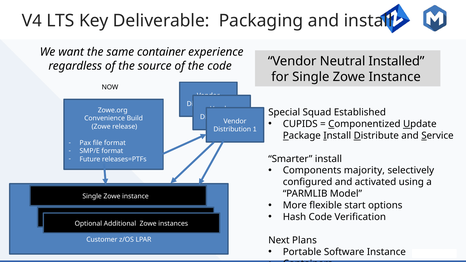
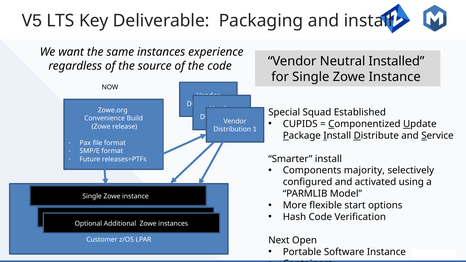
4: 4 -> 5 (37, 21)
same container: container -> instances (161, 52)
Plans: Plans -> Open (305, 240)
